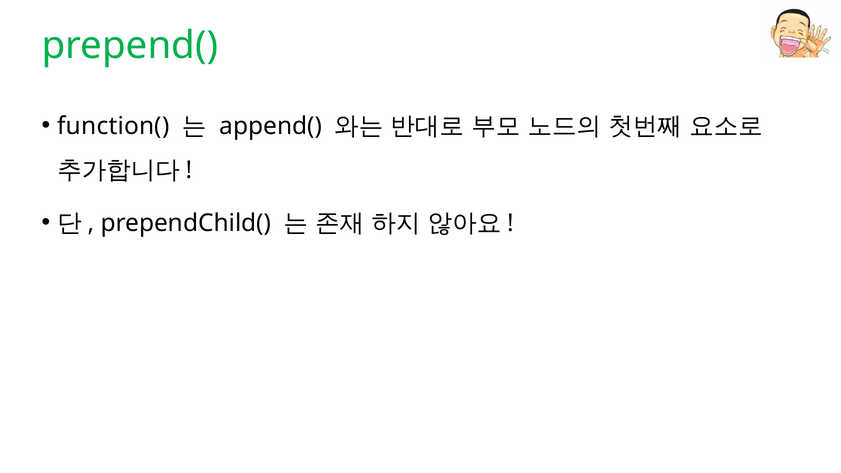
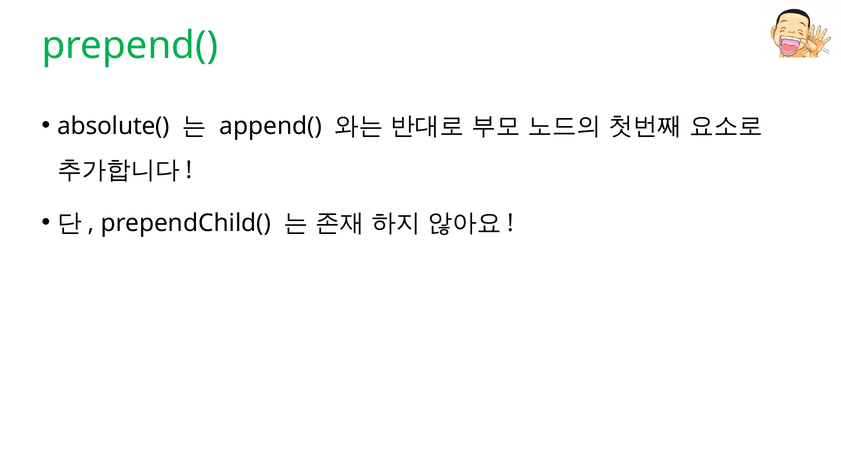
function(: function( -> absolute( (114, 126)
